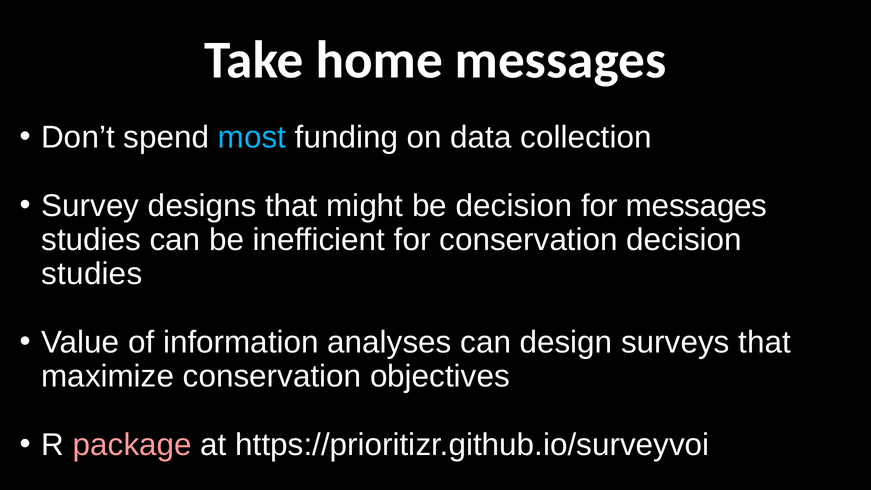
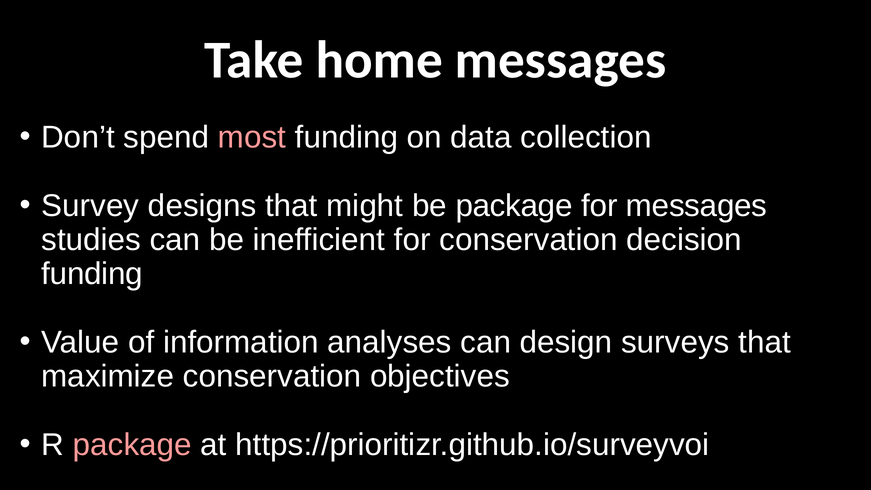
most colour: light blue -> pink (252, 137)
be decision: decision -> package (514, 206)
studies: studies -> funding (92, 274)
